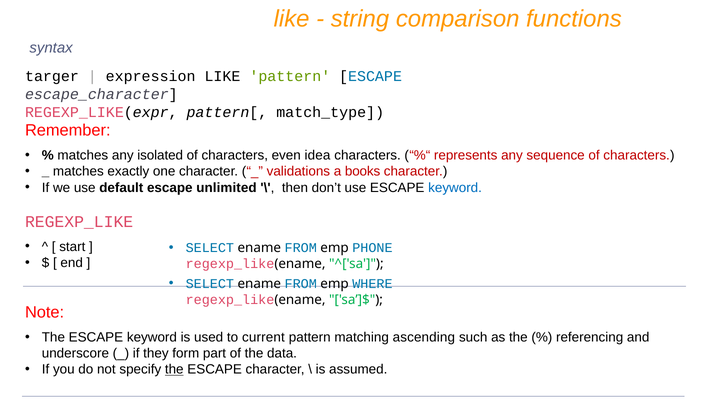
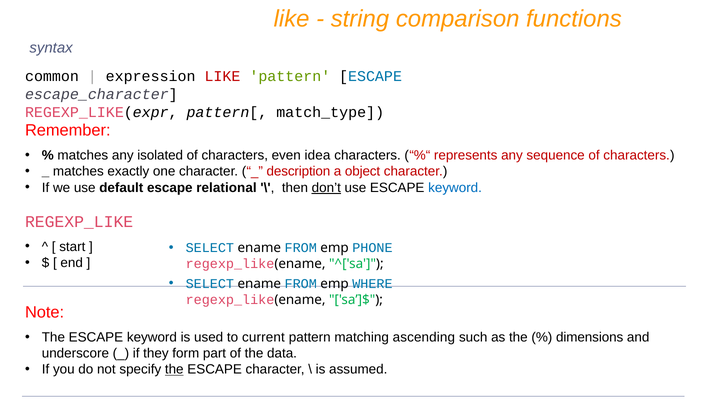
targer: targer -> common (52, 76)
LIKE colour: black -> red (222, 76)
validations: validations -> description (298, 172)
books: books -> object (363, 172)
unlimited: unlimited -> relational (226, 188)
don’t underline: none -> present (326, 188)
referencing: referencing -> dimensions (590, 338)
